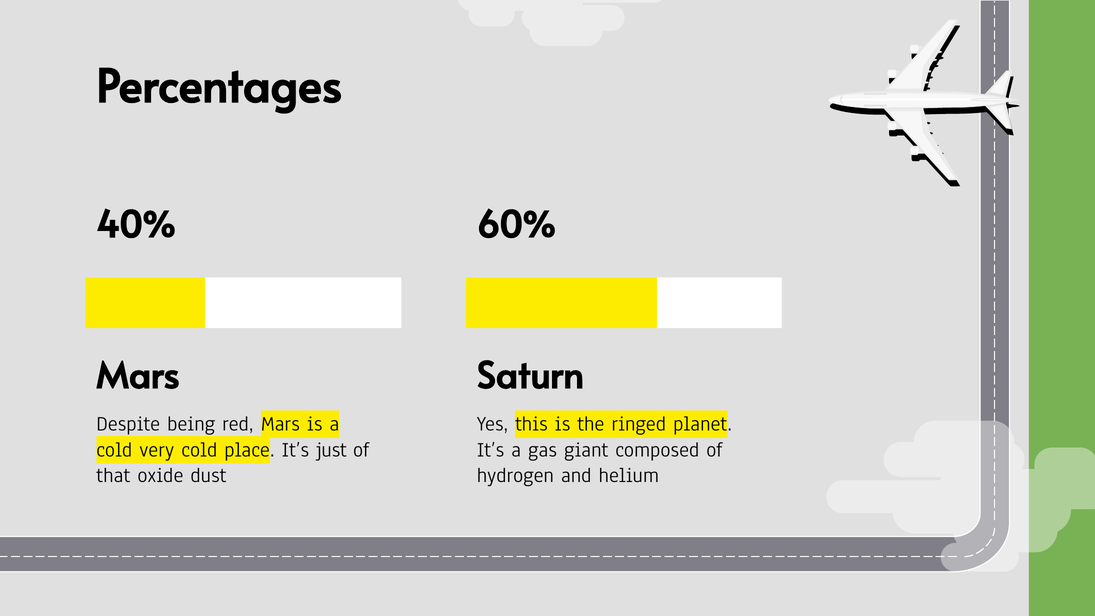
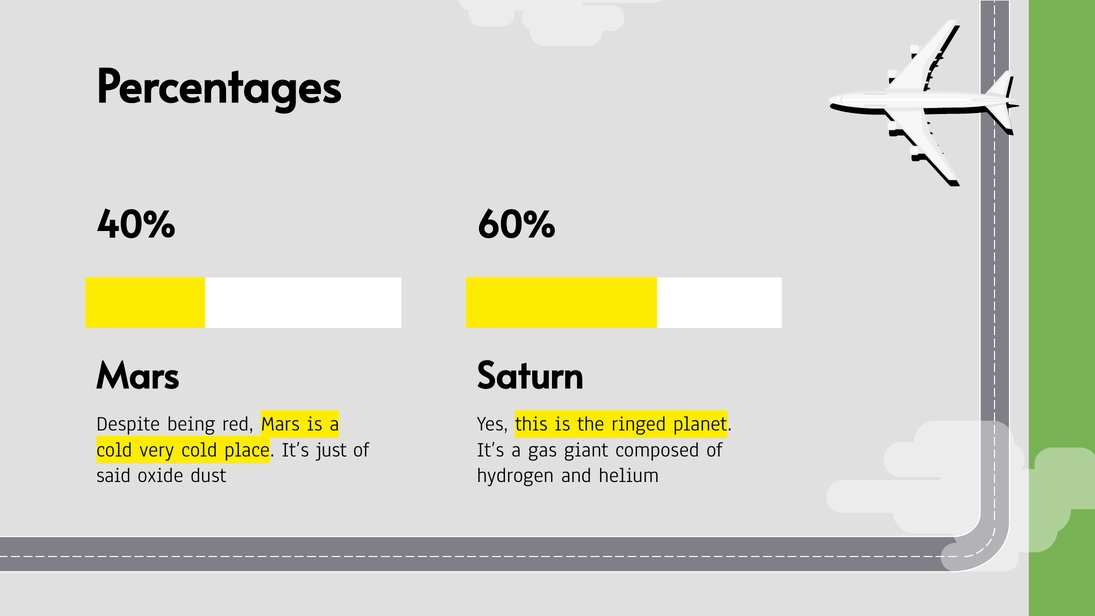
that: that -> said (113, 475)
